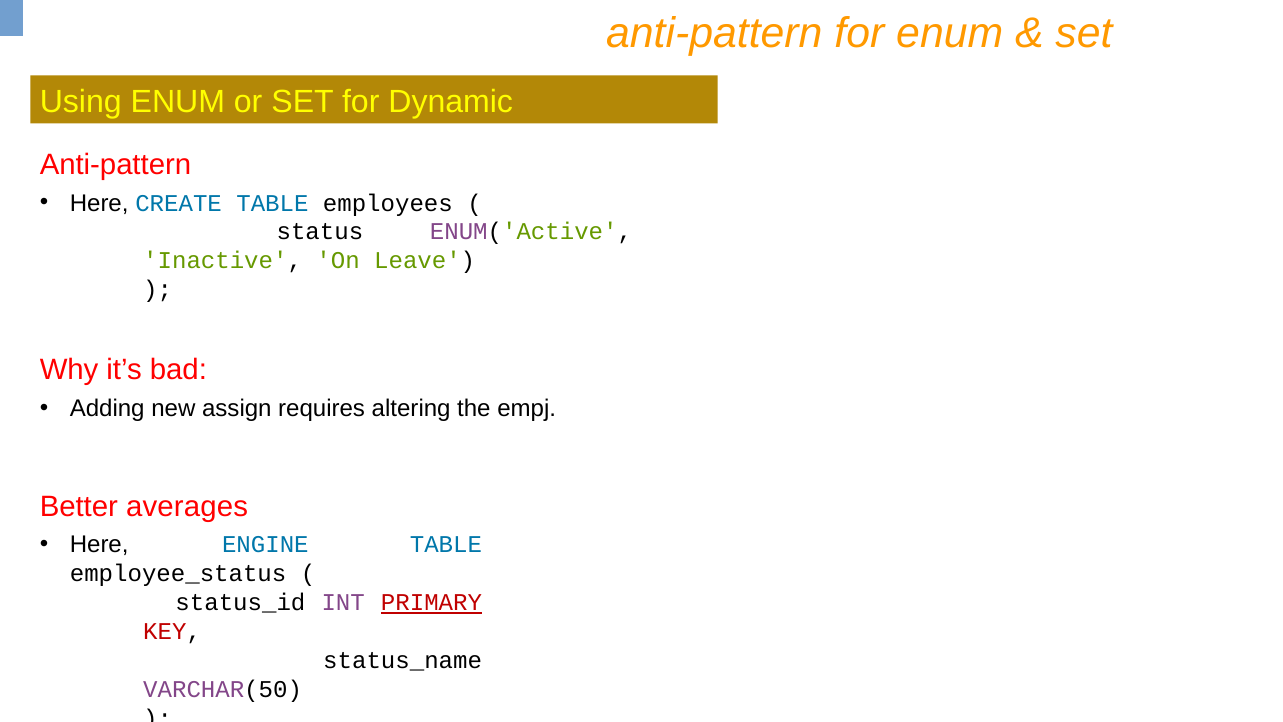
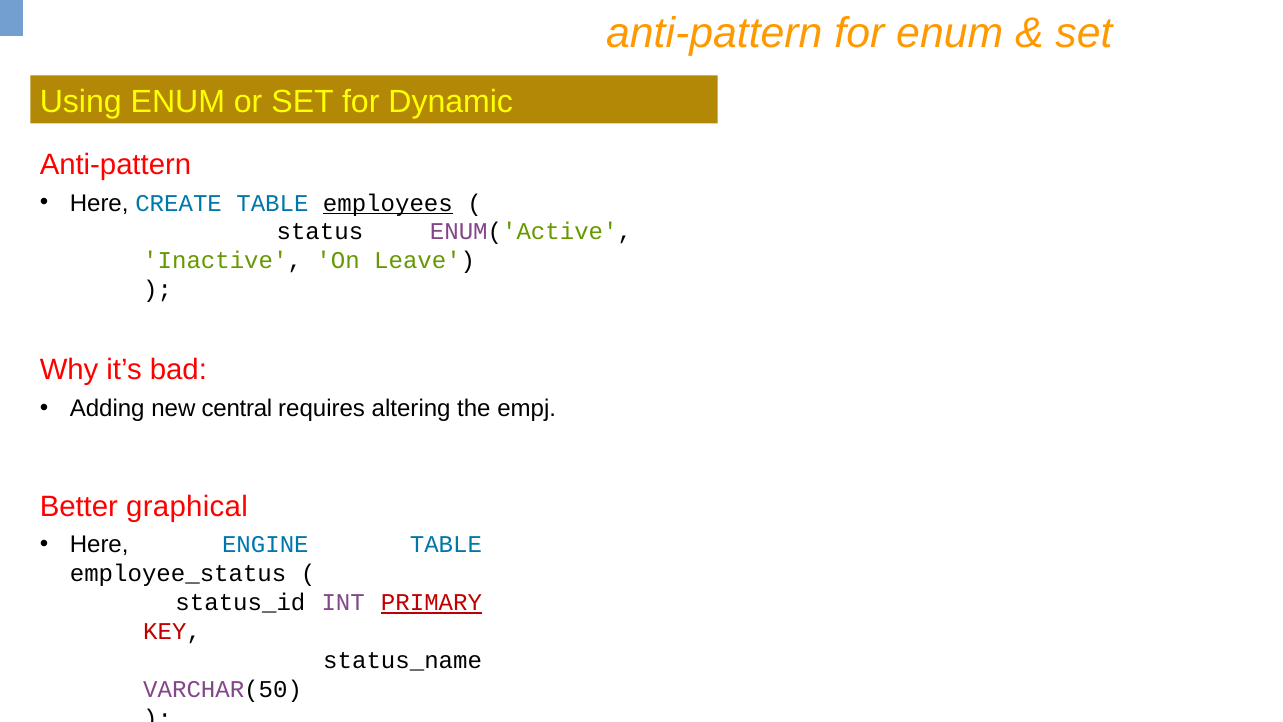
employees underline: none -> present (388, 203)
assign: assign -> central (237, 408)
averages: averages -> graphical (187, 506)
